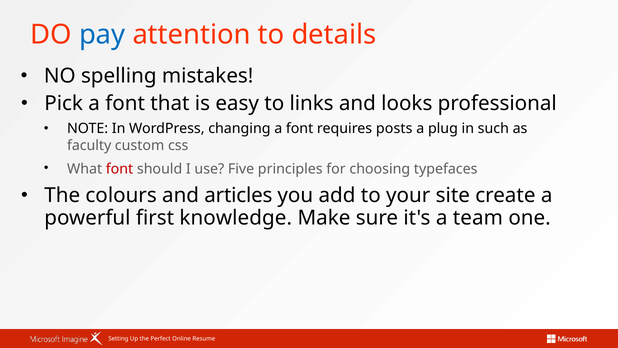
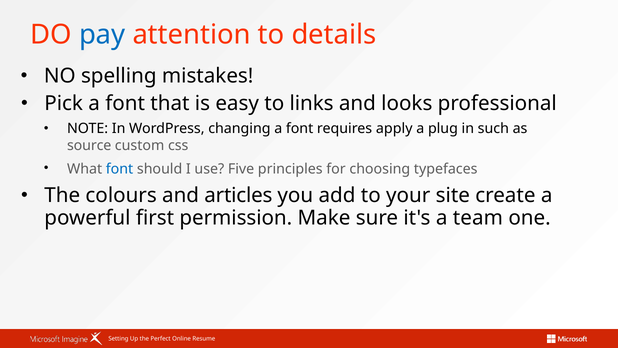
posts: posts -> apply (394, 128)
faculty: faculty -> source (89, 145)
font colour: red -> blue (120, 169)
knowledge: knowledge -> permission (236, 218)
